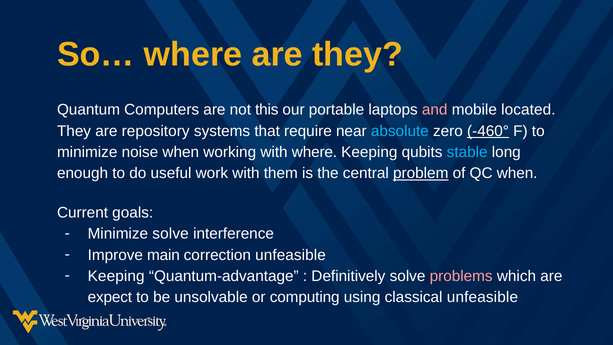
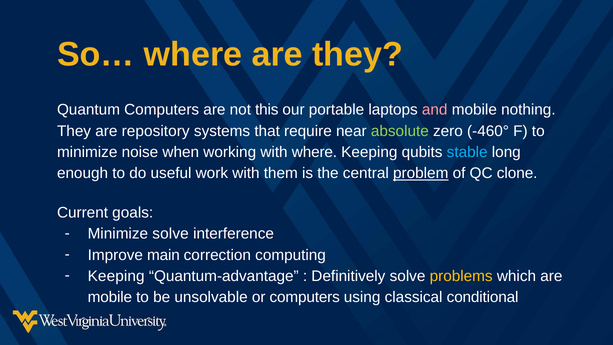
located: located -> nothing (528, 110)
absolute colour: light blue -> light green (400, 131)
-460° underline: present -> none (488, 131)
QC when: when -> clone (517, 173)
correction unfeasible: unfeasible -> computing (291, 255)
problems colour: pink -> yellow (461, 276)
expect: expect -> mobile (110, 297)
or computing: computing -> computers (305, 297)
classical unfeasible: unfeasible -> conditional (483, 297)
